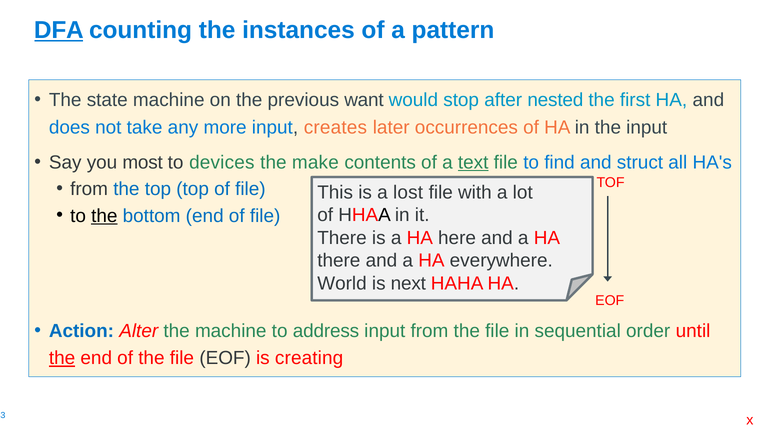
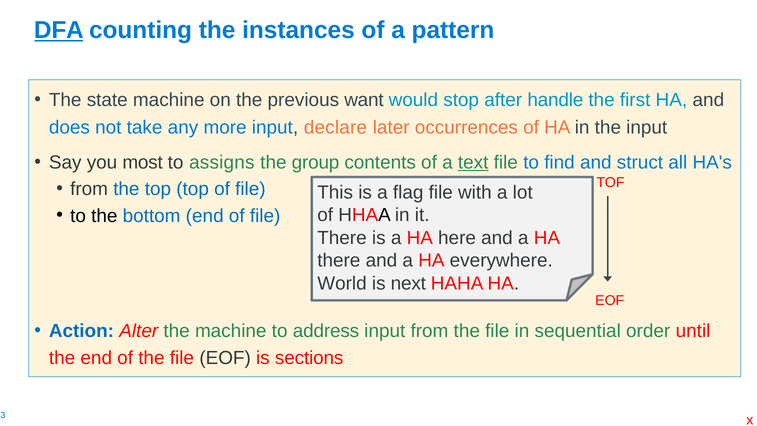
nested: nested -> handle (555, 100)
creates: creates -> declare (335, 127)
devices: devices -> assigns (222, 162)
make: make -> group (316, 162)
lost: lost -> flag (408, 192)
the underline: present -> none (104, 216)
the underline: present -> none (62, 358)
creating: creating -> sections (309, 358)
